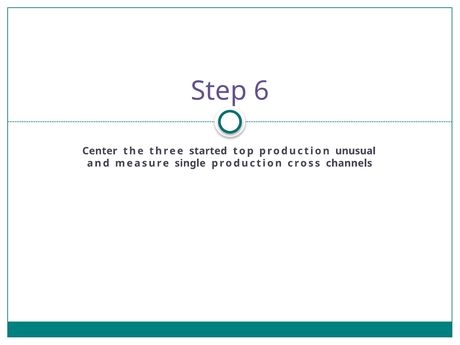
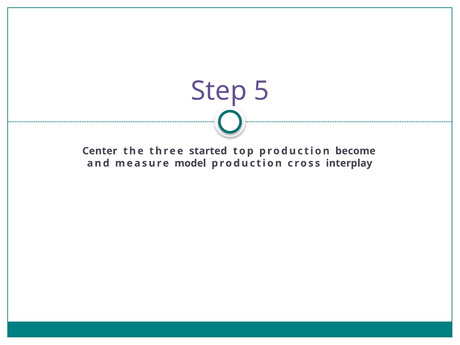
6: 6 -> 5 (262, 91)
unusual: unusual -> become (355, 151)
single: single -> model (190, 163)
channels: channels -> interplay (349, 163)
